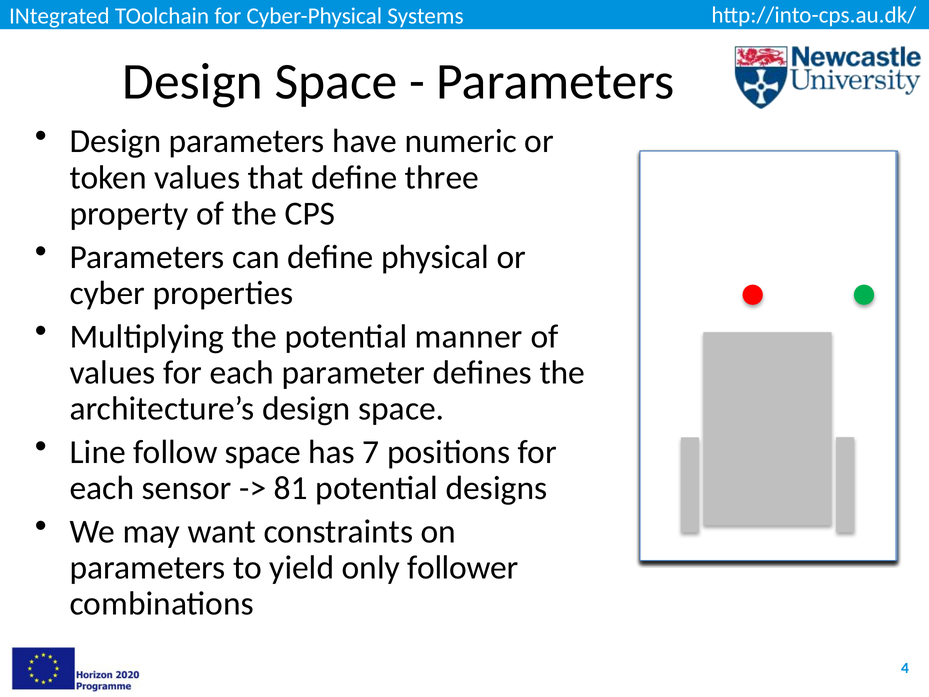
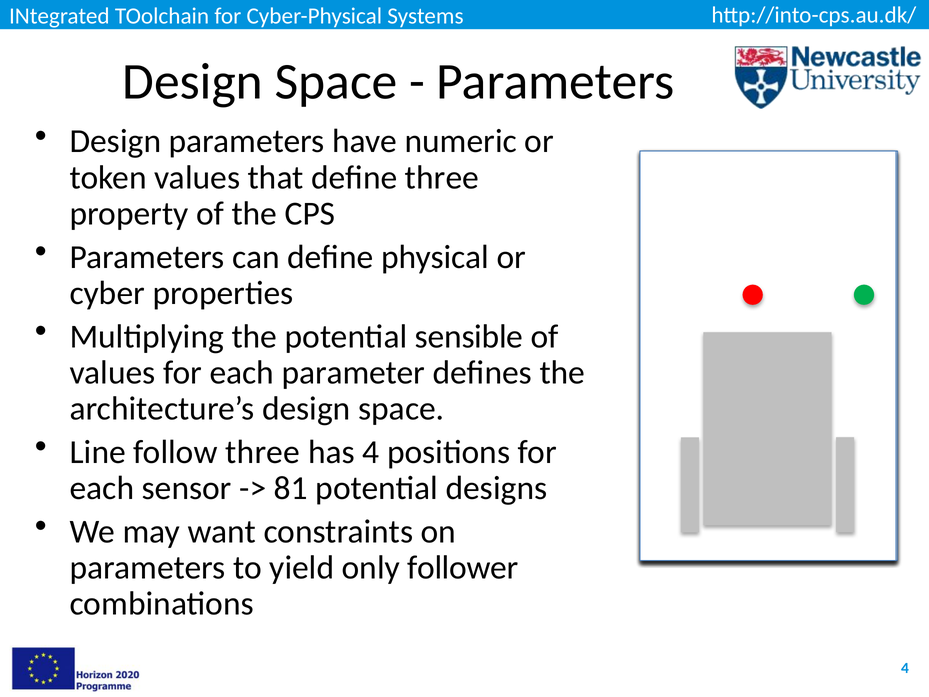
manner: manner -> sensible (469, 336)
follow space: space -> three (263, 452)
has 7: 7 -> 4 (371, 452)
